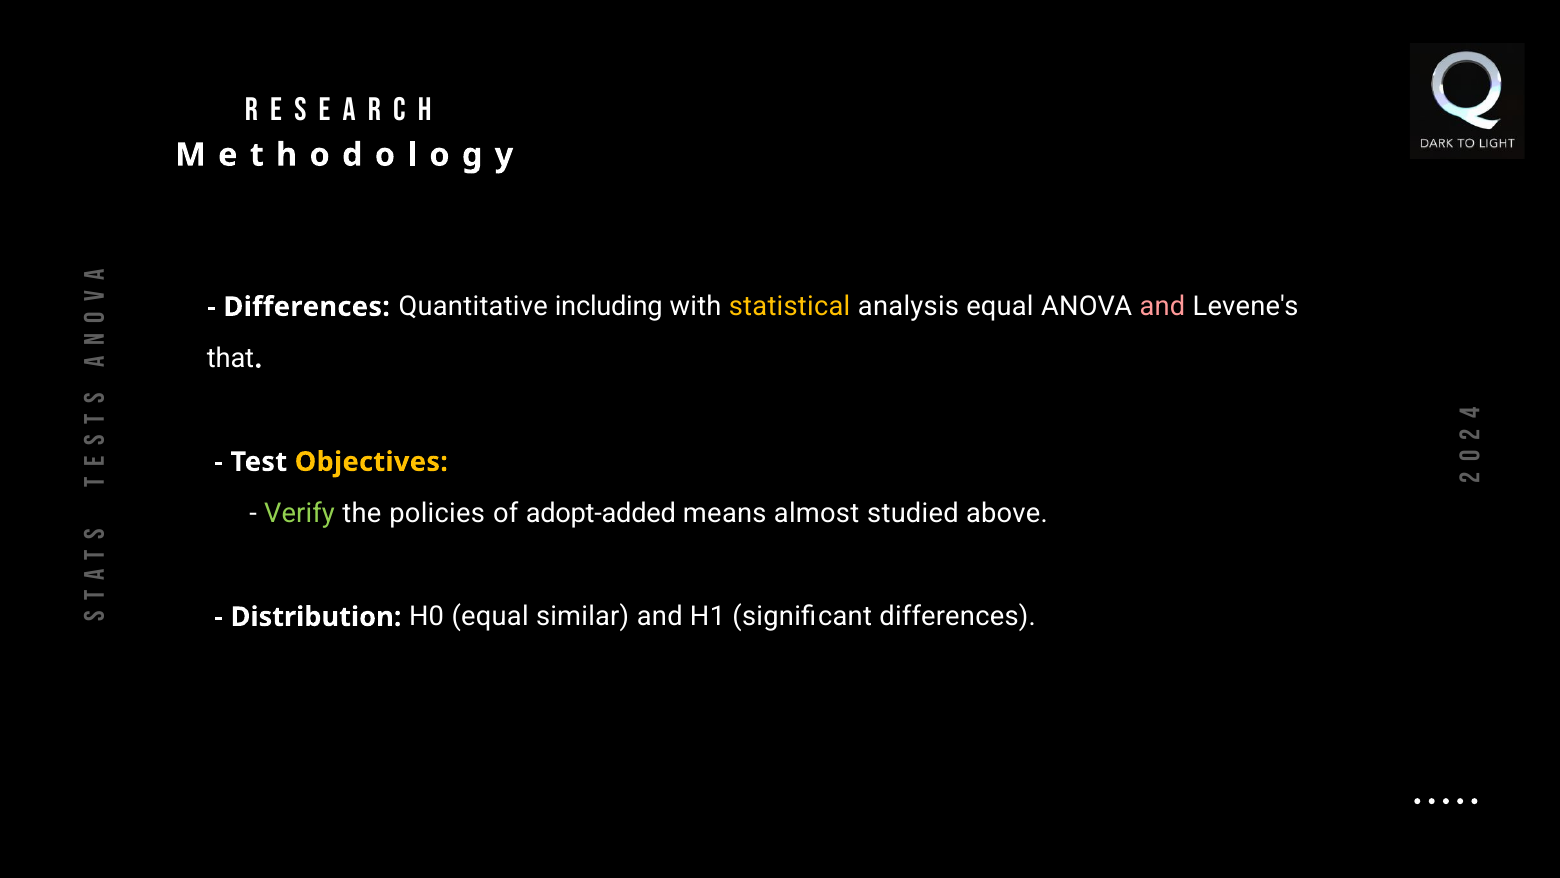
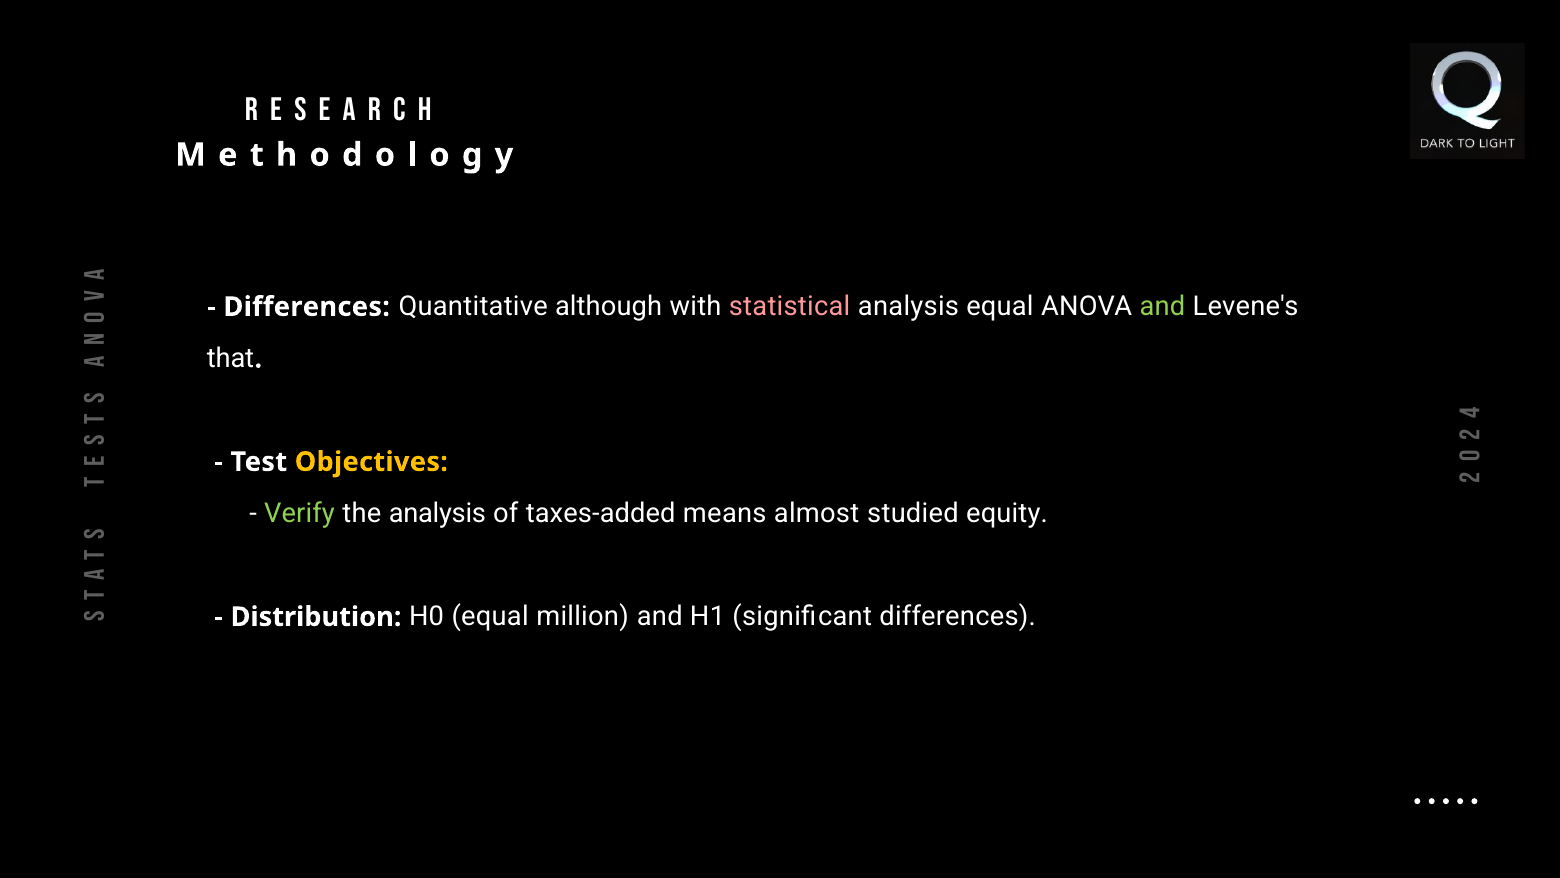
including: including -> although (609, 307)
statistical colour: yellow -> pink (790, 307)
and colour: pink -> light green (1162, 307)
the policies: policies -> analysis (437, 513)
adopt-added: adopt-added -> taxes-added (601, 513)
above: above -> equity (1007, 513)
similar: similar -> million (583, 617)
